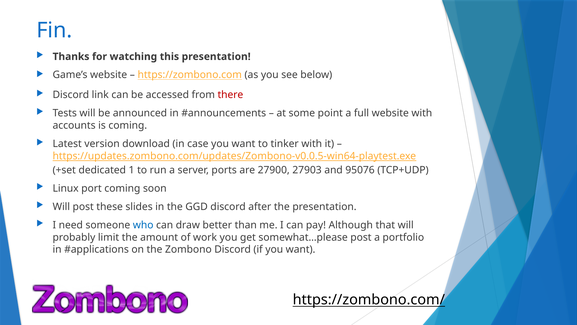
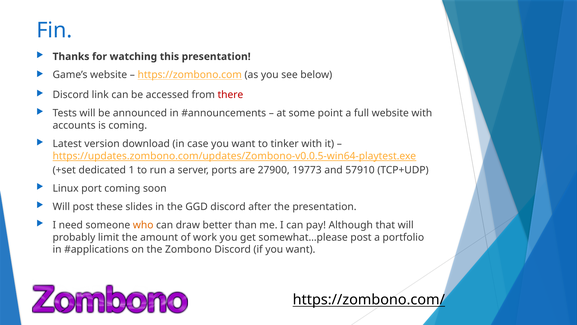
27903: 27903 -> 19773 (307, 170)
95076: 95076 -> 57910 (360, 170)
who colour: blue -> orange (143, 225)
